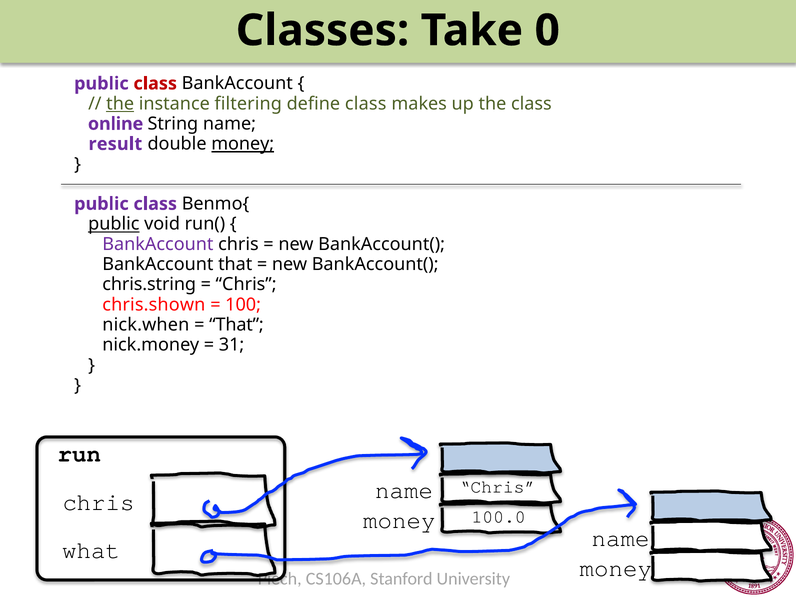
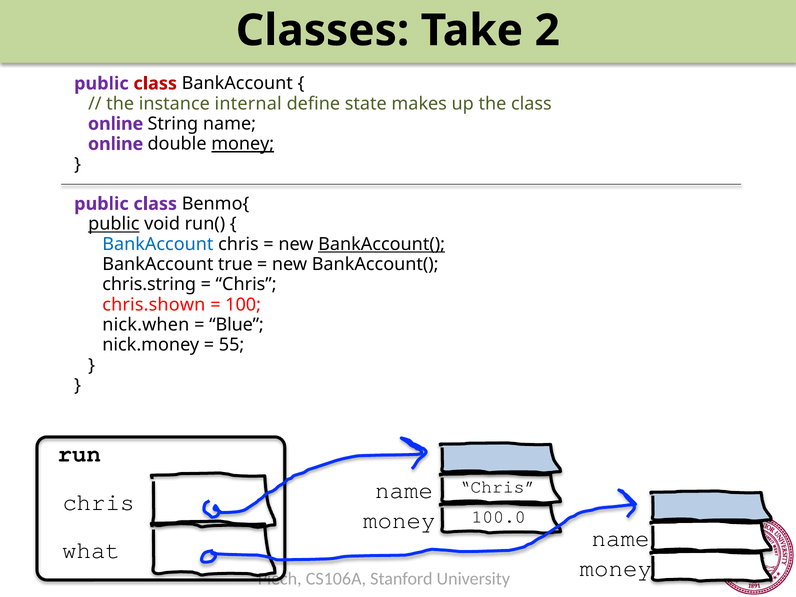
0: 0 -> 2 (547, 31)
the underline: present -> none (120, 104)
filtering: filtering -> internal (248, 104)
define class: class -> state (366, 104)
result: result -> online (116, 144)
BankAccount colour: purple -> blue (158, 244)
BankAccount( underline: none -> present (382, 244)
BankAccount that: that -> true (235, 264)
That: That -> Blue (237, 325)
31: 31 -> 55 (232, 345)
